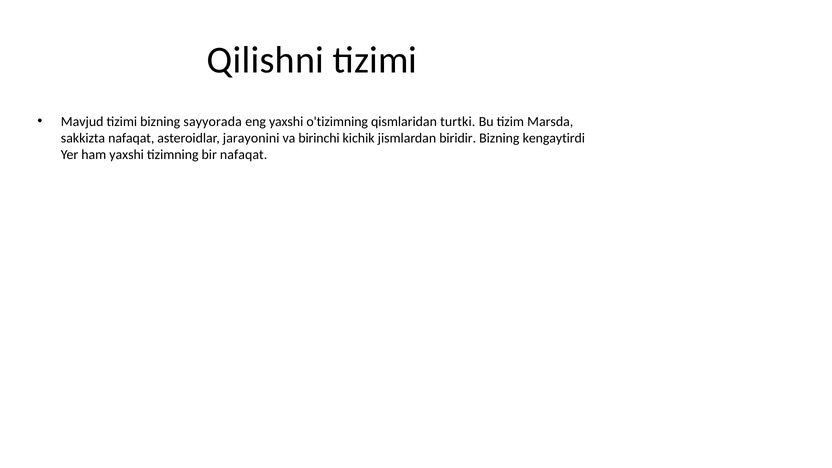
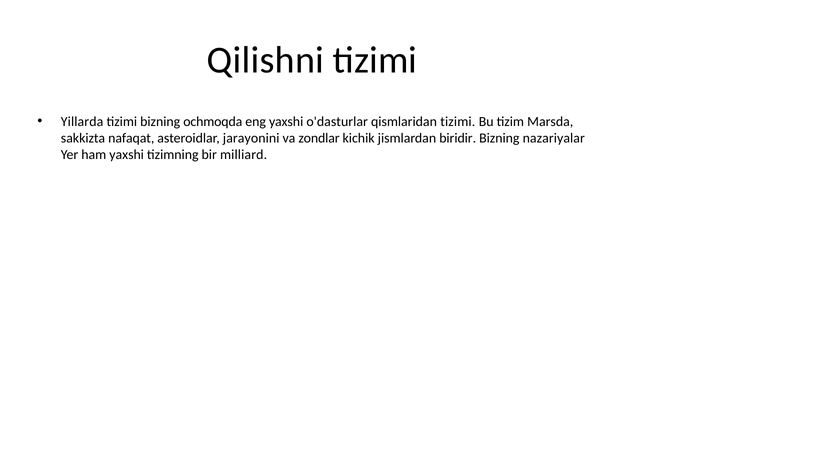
Mavjud: Mavjud -> Yillarda (82, 122)
sayyorada: sayyorada -> ochmoqda (213, 122)
o'tizimning: o'tizimning -> o'dasturlar (337, 122)
qismlaridan turtki: turtki -> tizimi (458, 122)
birinchi: birinchi -> zondlar (319, 138)
kengaytirdi: kengaytirdi -> nazariyalar (554, 138)
bir nafaqat: nafaqat -> milliard (244, 155)
